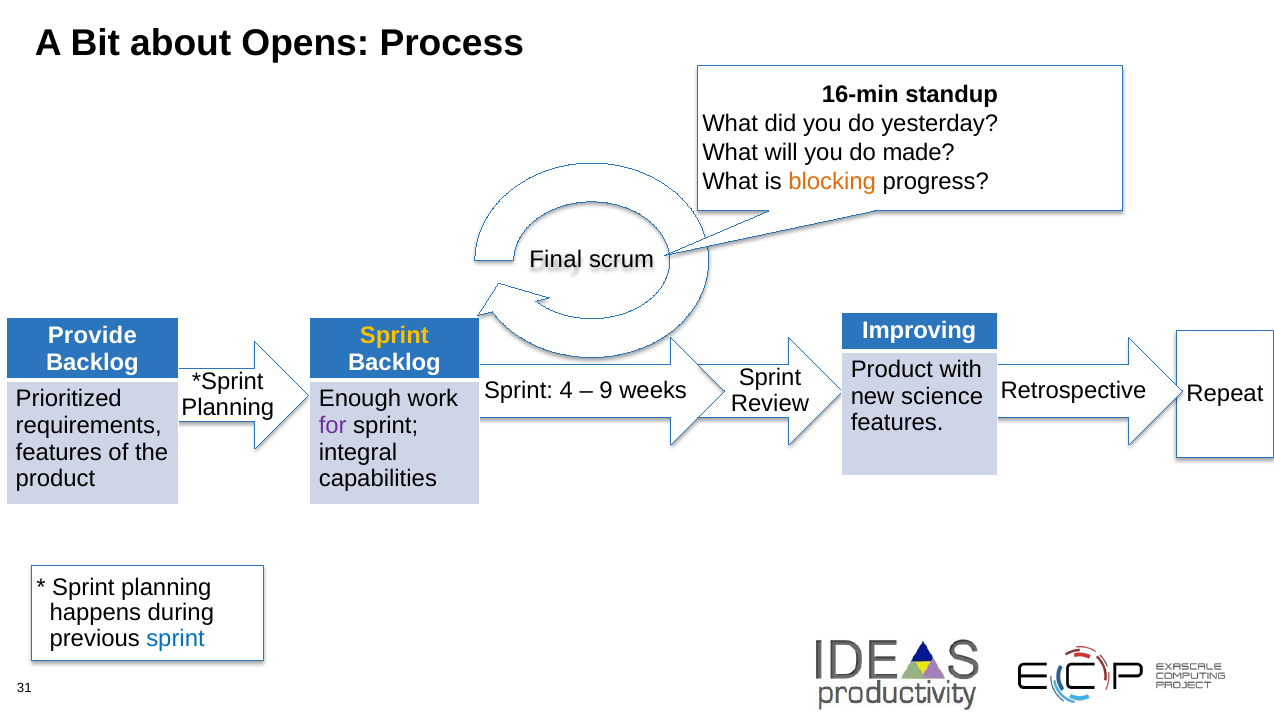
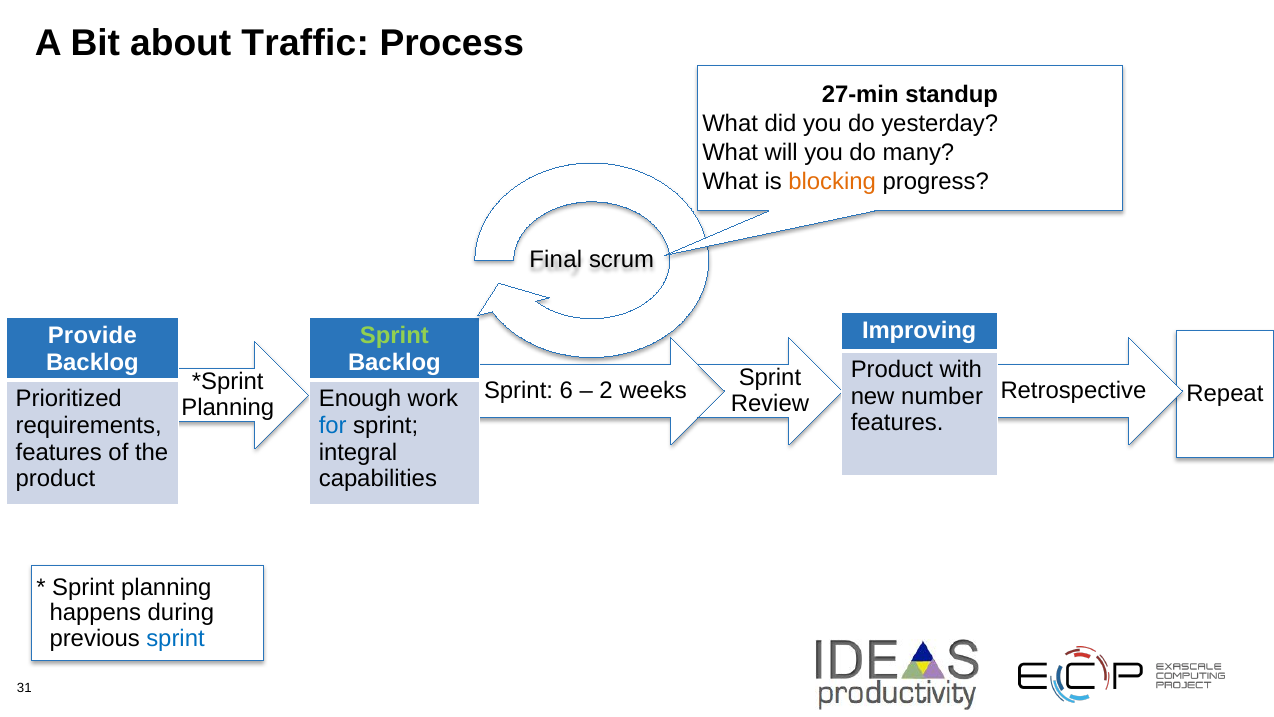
Opens: Opens -> Traffic (305, 43)
16-min: 16-min -> 27-min (860, 95)
made: made -> many (918, 153)
Sprint colour: yellow -> light green (394, 336)
4: 4 -> 6 (566, 391)
9: 9 -> 2 (606, 391)
science: science -> number (942, 396)
for colour: purple -> blue (333, 425)
